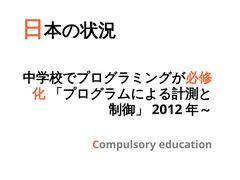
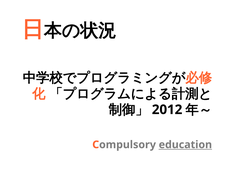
education underline: none -> present (185, 145)
